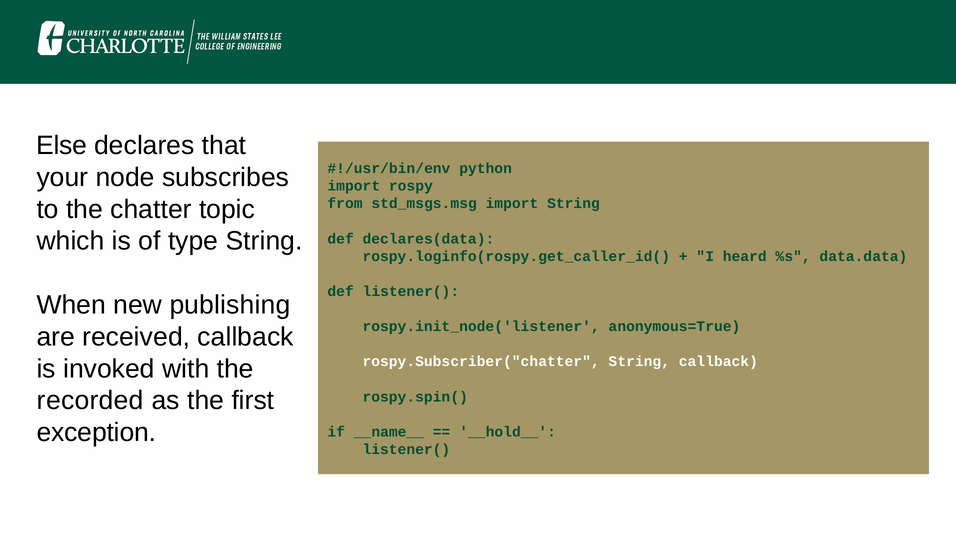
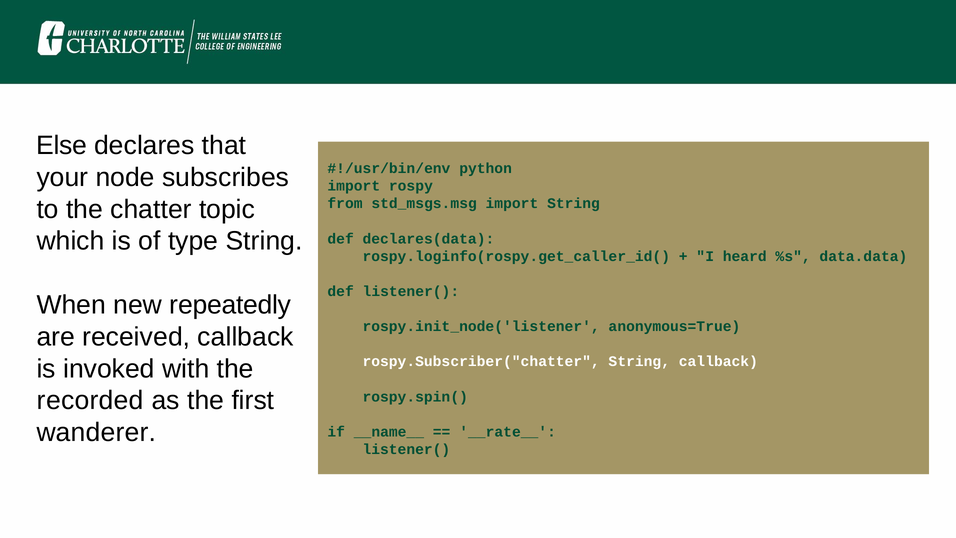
publishing: publishing -> repeatedly (230, 305)
exception: exception -> wanderer (96, 432)
__hold__: __hold__ -> __rate__ (508, 432)
